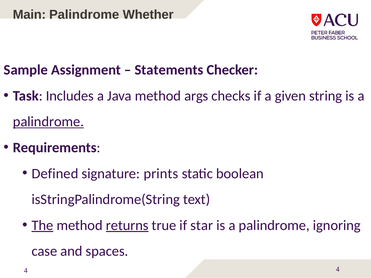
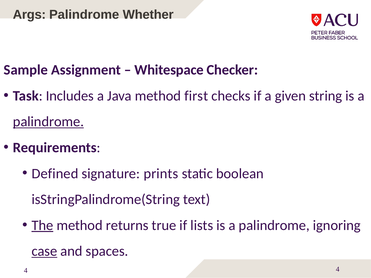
Main: Main -> Args (29, 15)
Statements: Statements -> Whitespace (169, 70)
args: args -> first (196, 96)
returns underline: present -> none (127, 225)
star: star -> lists (202, 225)
case underline: none -> present (44, 251)
